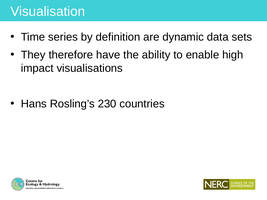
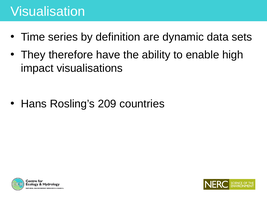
230: 230 -> 209 (107, 104)
